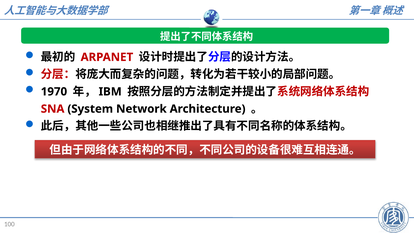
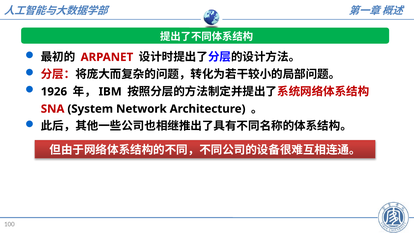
1970: 1970 -> 1926 (54, 92)
